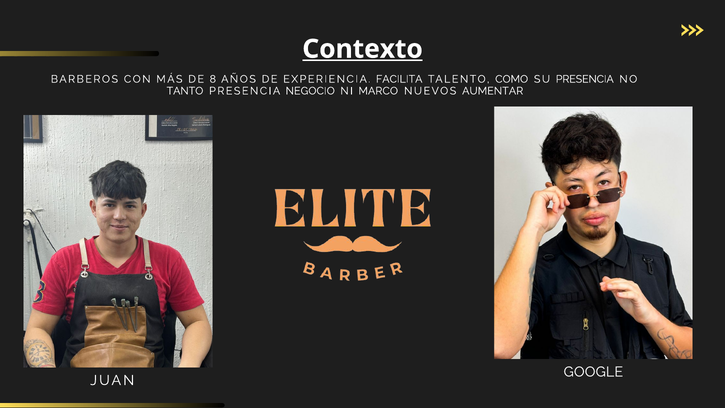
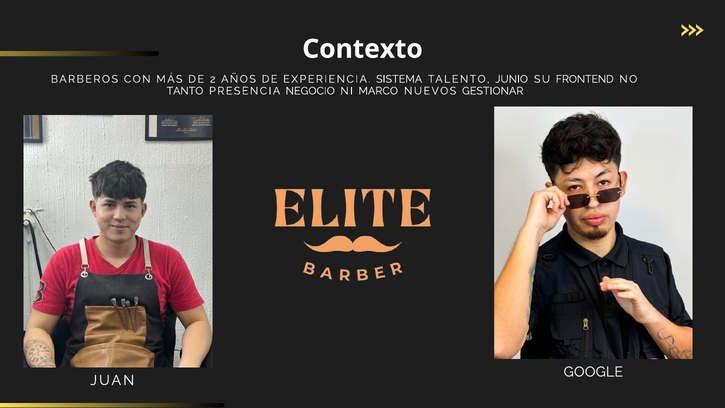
Contexto underline: present -> none (363, 49)
8: 8 -> 2 (213, 79)
FACILITA: FACILITA -> SISTEMA (399, 79)
COMO: COMO -> JUNIO (512, 79)
SU PRESENCIA: PRESENCIA -> FRONTEND (585, 79)
AUMENTAR: AUMENTAR -> GESTIONAR (493, 91)
